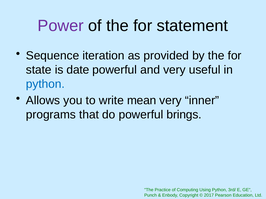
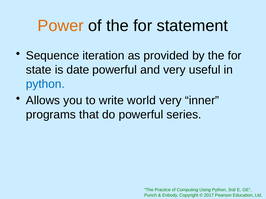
Power colour: purple -> orange (61, 26)
mean: mean -> world (142, 101)
brings: brings -> series (184, 115)
